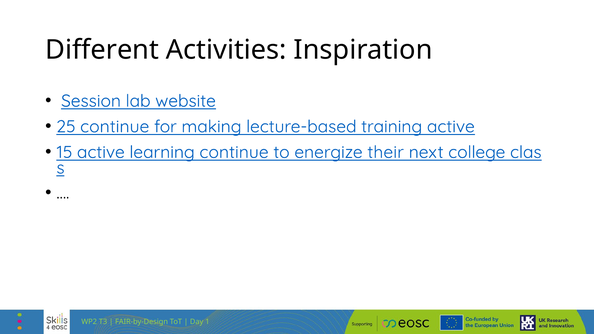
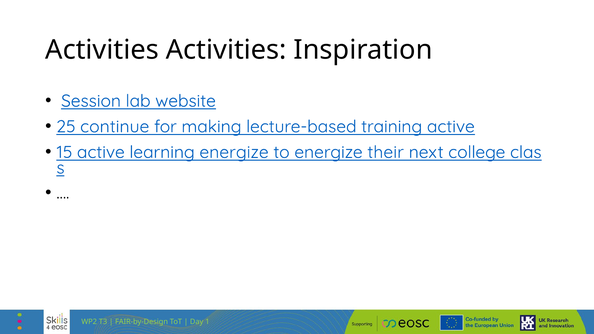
Different: Different -> Activities (102, 50)
learning continue: continue -> energize (234, 152)
